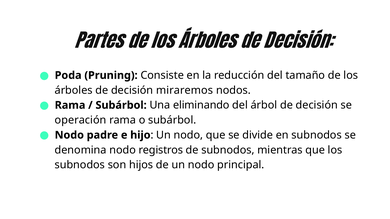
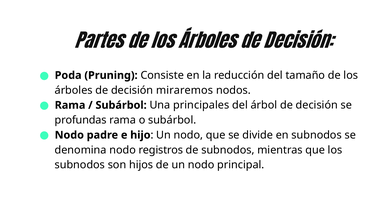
eliminando: eliminando -> principales (201, 105)
operación: operación -> profundas (81, 120)
